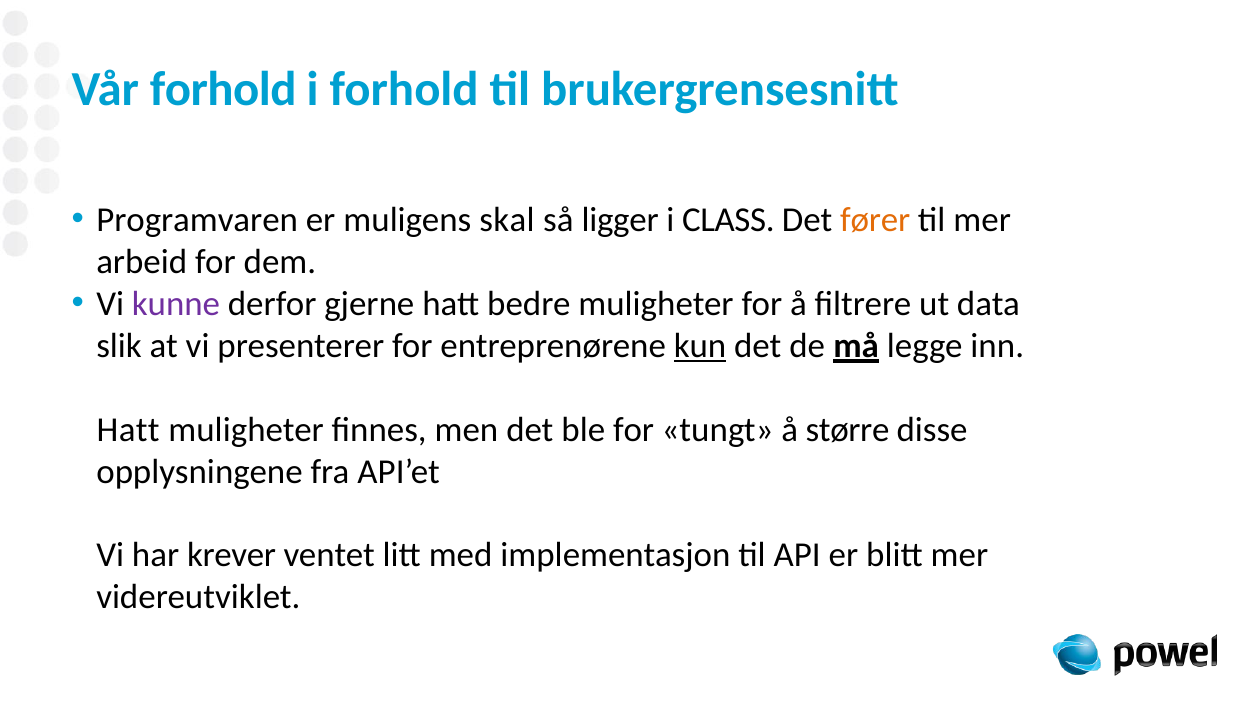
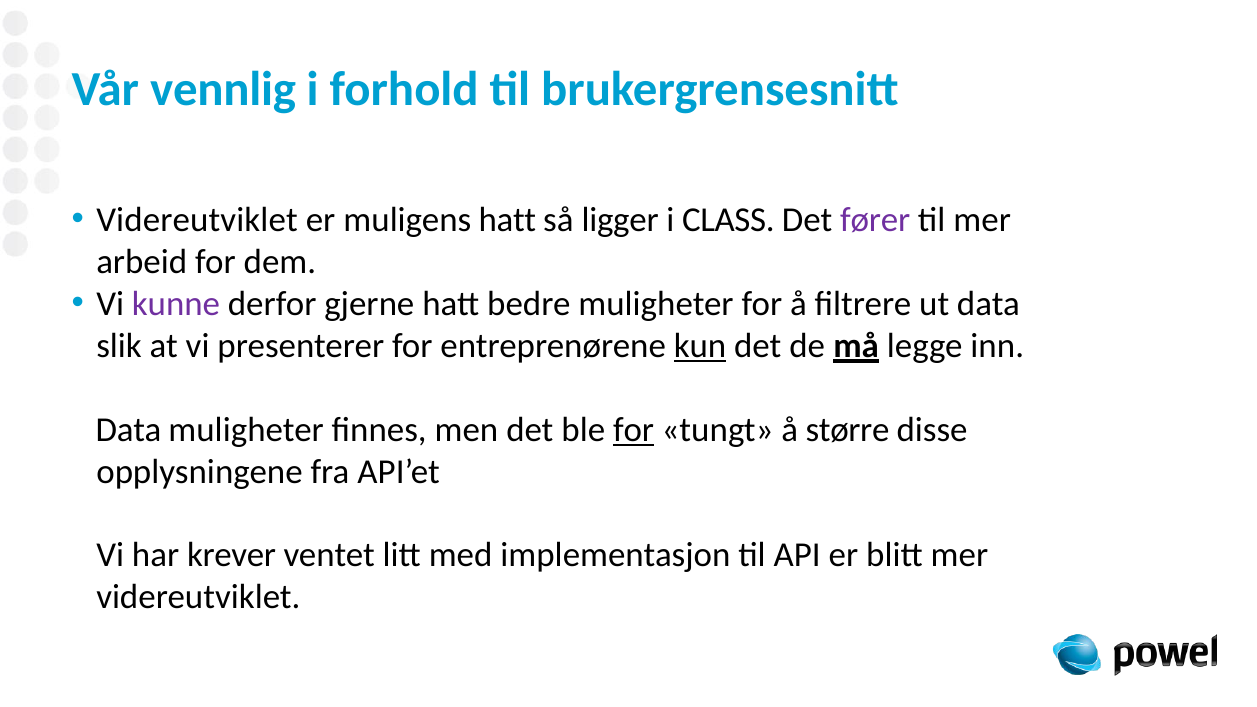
Vår forhold: forhold -> vennlig (223, 89)
Programvaren: Programvaren -> Videreutviklet (197, 220)
muligens skal: skal -> hatt (507, 220)
fører colour: orange -> purple (875, 220)
Hatt: Hatt -> Data (129, 430)
for underline: none -> present (634, 430)
